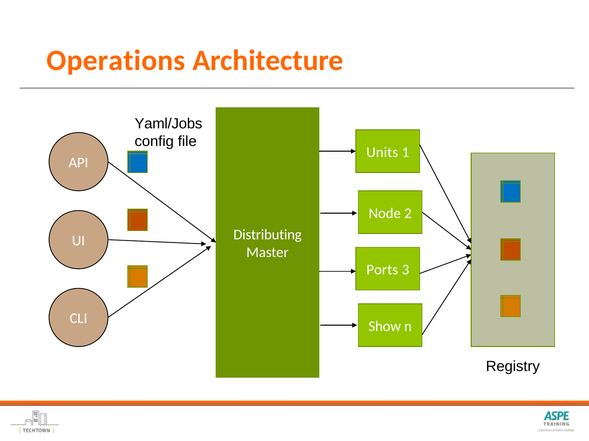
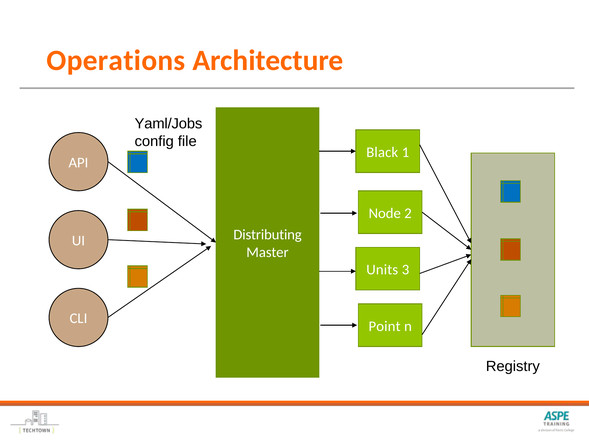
Units: Units -> Black (382, 152)
Ports: Ports -> Units (382, 270)
Show: Show -> Point (385, 327)
